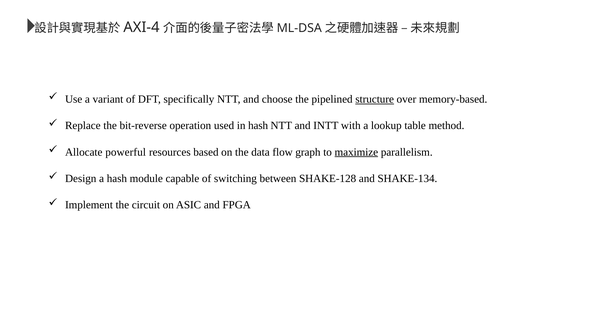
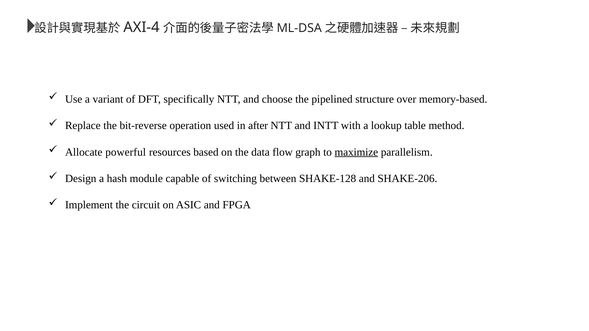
structure underline: present -> none (375, 99)
in hash: hash -> after (258, 126)
SHAKE-134: SHAKE-134 -> SHAKE-206 (407, 179)
